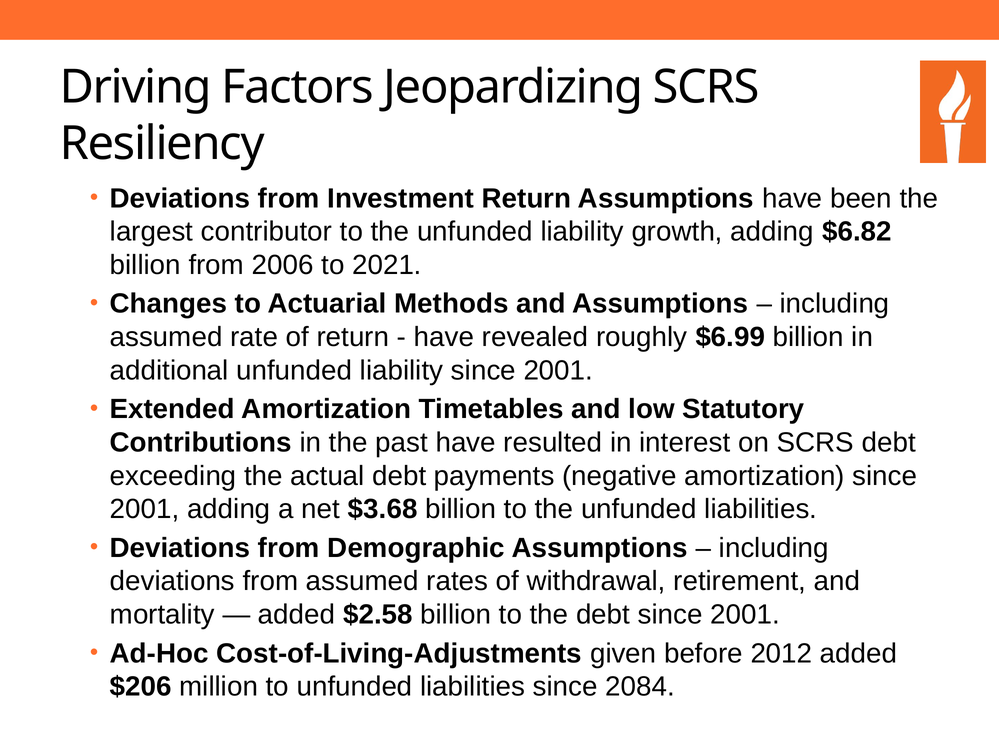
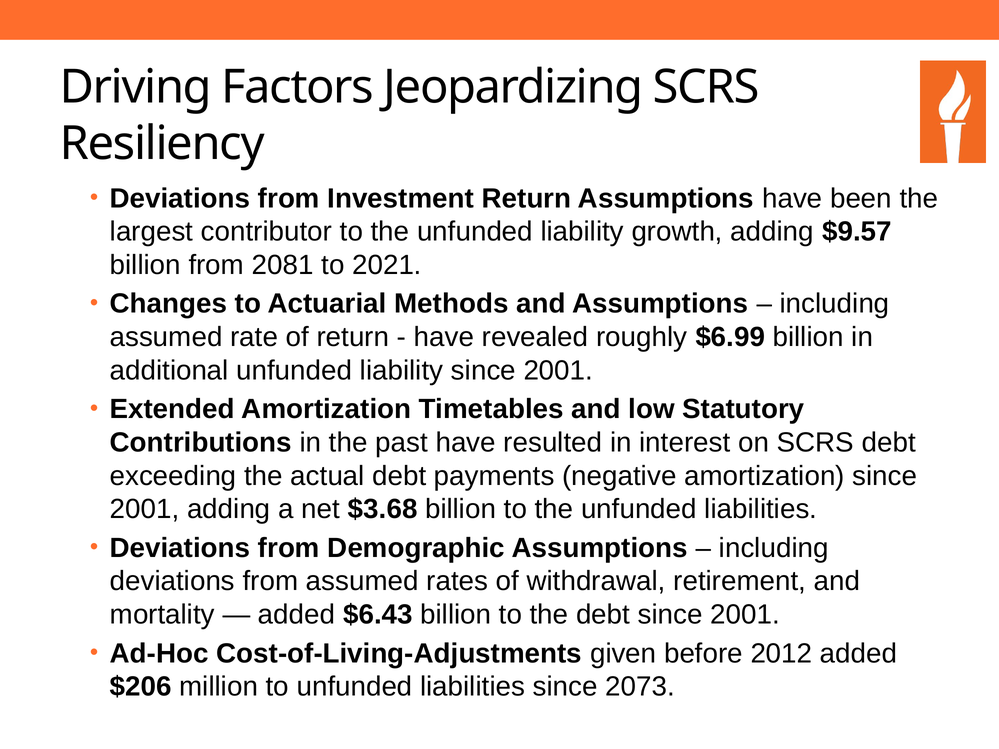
$6.82: $6.82 -> $9.57 (857, 232)
2006: 2006 -> 2081 (283, 265)
$2.58: $2.58 -> $6.43 (378, 615)
2084: 2084 -> 2073 (640, 687)
